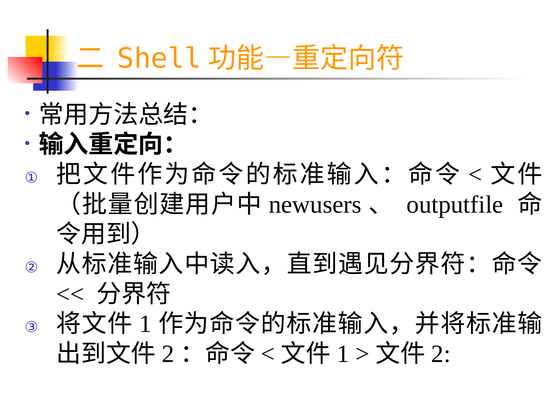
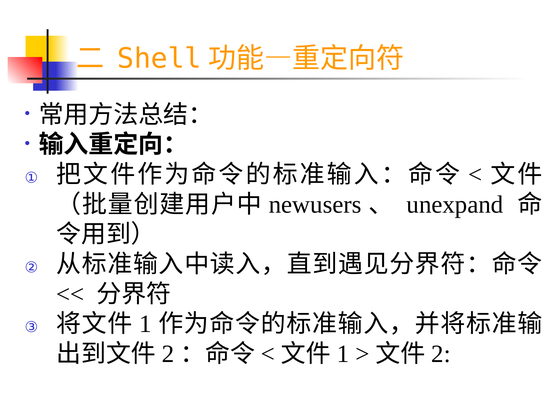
outputfile: outputfile -> unexpand (455, 205)
